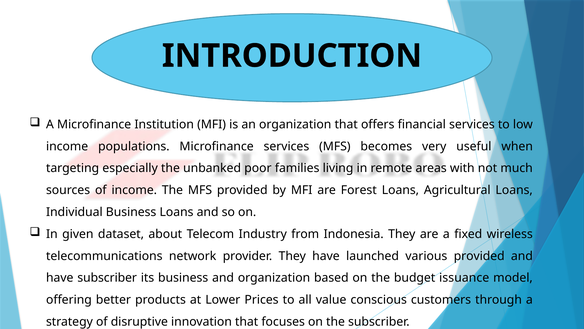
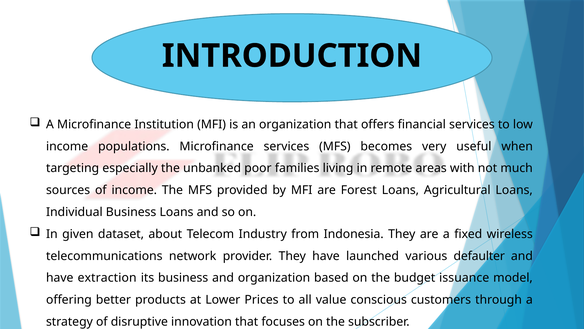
various provided: provided -> defaulter (479, 256)
have subscriber: subscriber -> extraction (107, 277)
